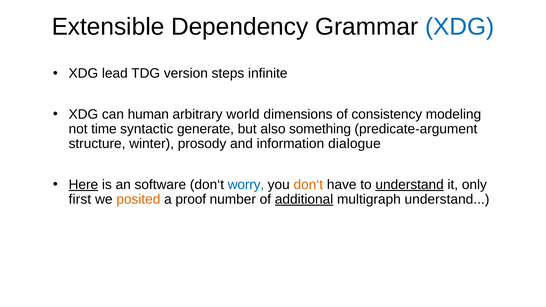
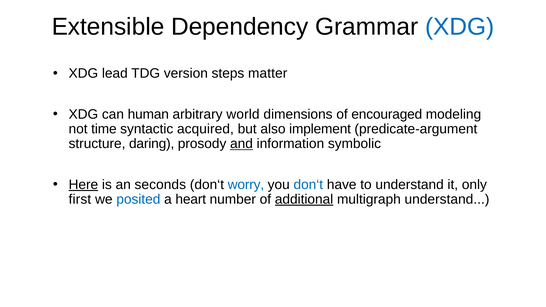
infinite: infinite -> matter (268, 73)
consistency: consistency -> encouraged (387, 114)
generate: generate -> acquired (205, 129)
something: something -> implement (320, 129)
winter: winter -> daring (152, 144)
and underline: none -> present (241, 144)
dialogue: dialogue -> symbolic (354, 144)
software: software -> seconds (160, 185)
don‘t colour: orange -> blue (308, 185)
understand underline: present -> none (410, 185)
posited colour: orange -> blue (138, 199)
proof: proof -> heart (191, 199)
